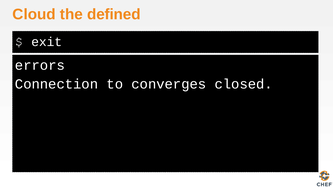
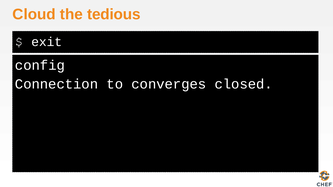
defined: defined -> tedious (114, 14)
errors: errors -> config (40, 65)
